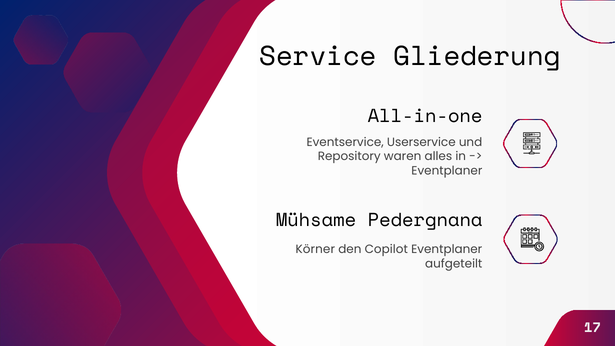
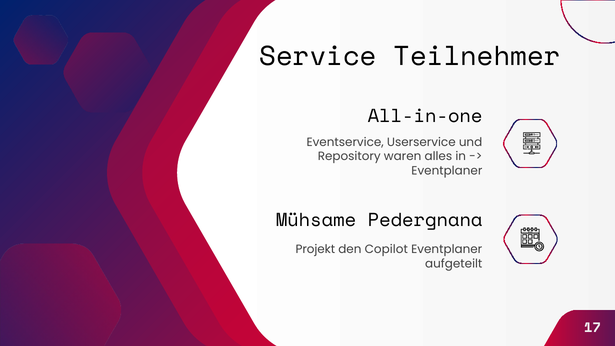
Gliederung: Gliederung -> Teilnehmer (477, 56)
Körner: Körner -> Projekt (315, 249)
